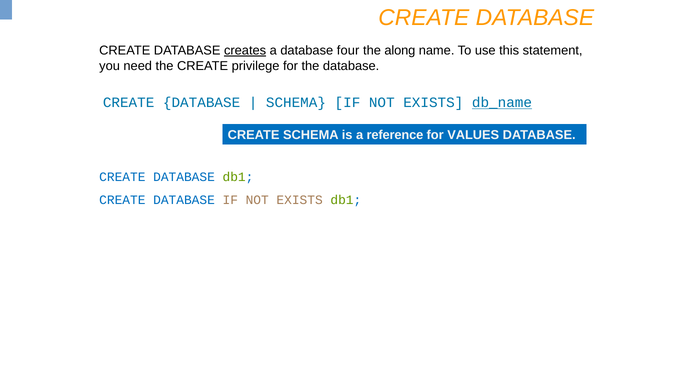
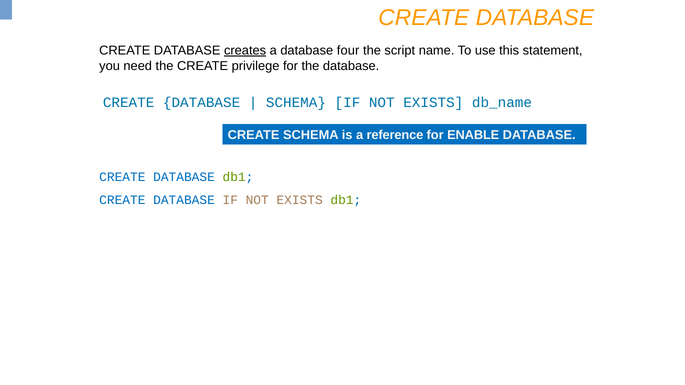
along: along -> script (400, 51)
db_name underline: present -> none (502, 103)
VALUES: VALUES -> ENABLE (473, 135)
